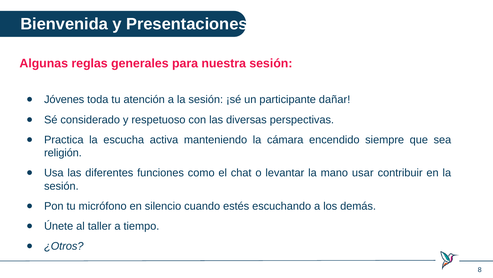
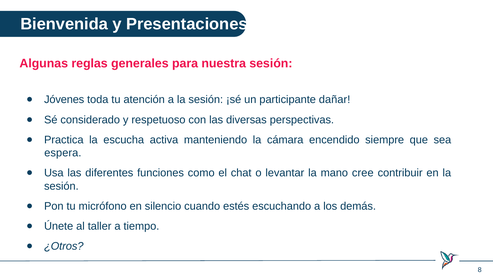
religión: religión -> espera (63, 153)
usar: usar -> cree (363, 173)
